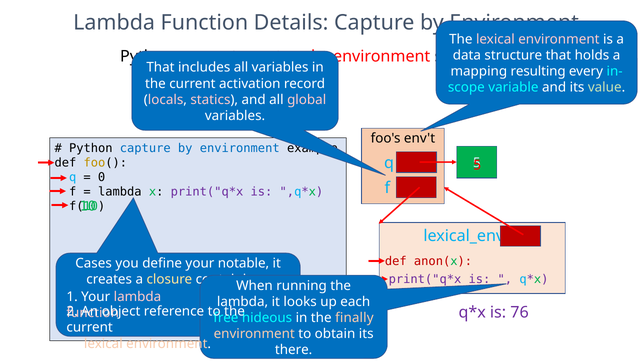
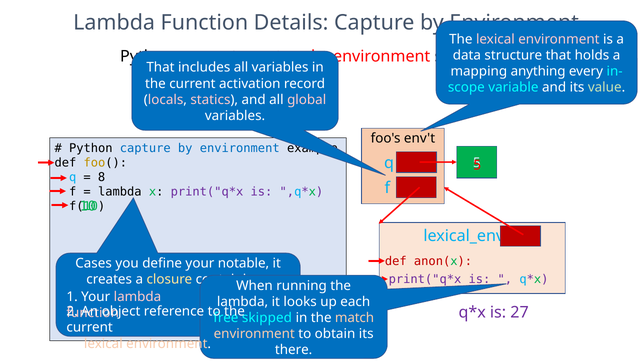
resulting: resulting -> anything (538, 72)
0: 0 -> 8 (102, 178)
76: 76 -> 27 (520, 313)
hideous: hideous -> skipped (267, 318)
finally: finally -> match (355, 318)
